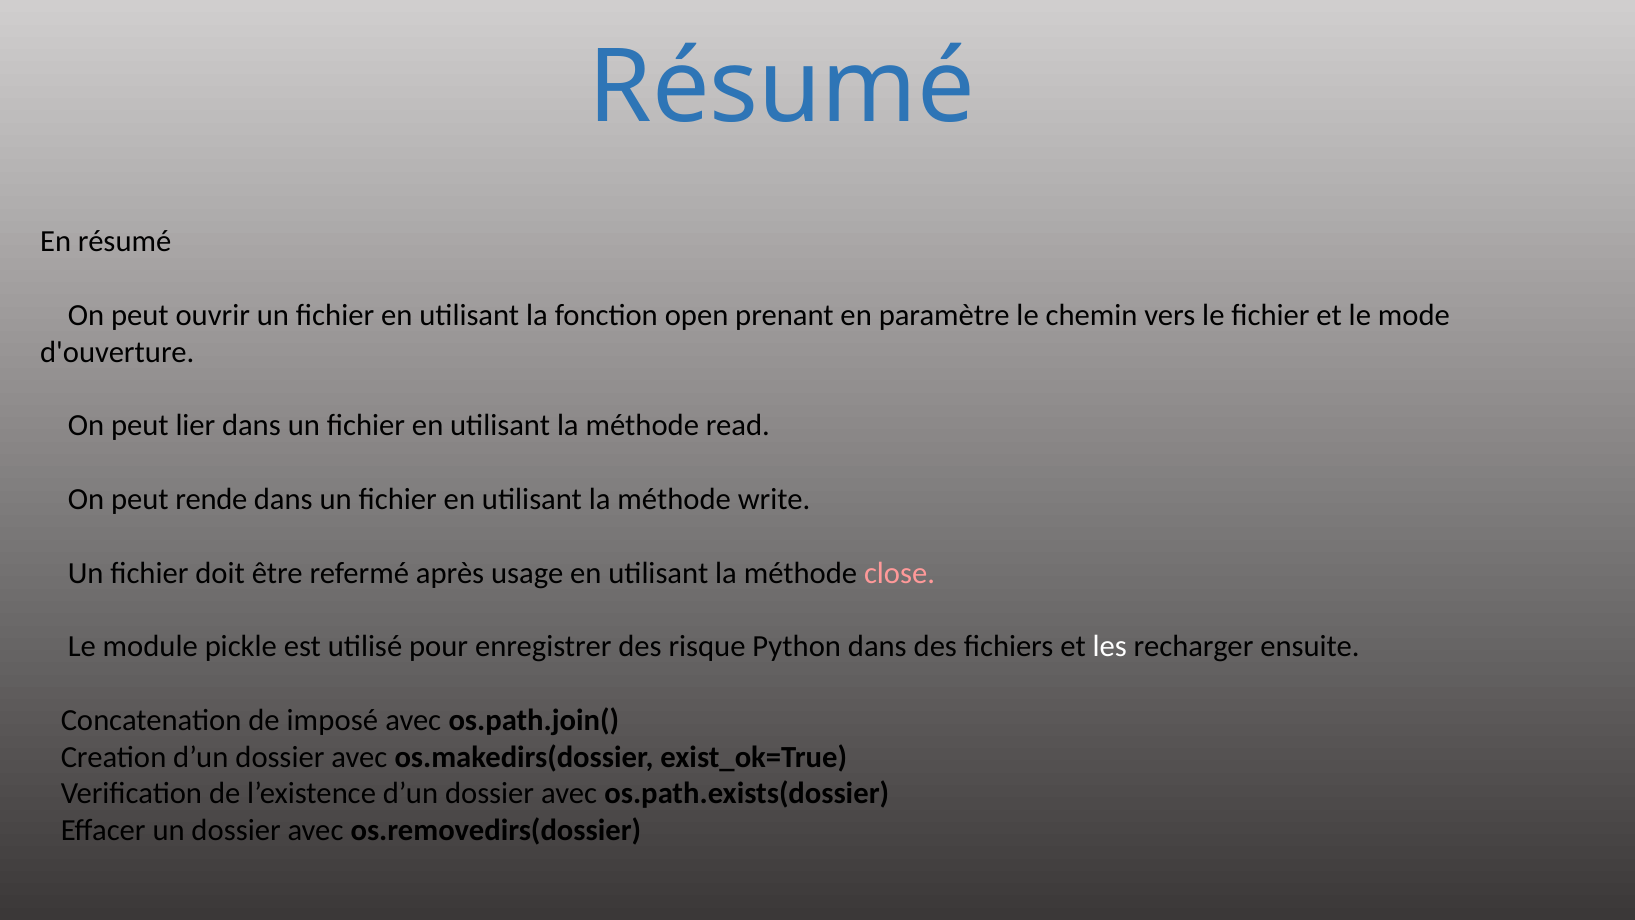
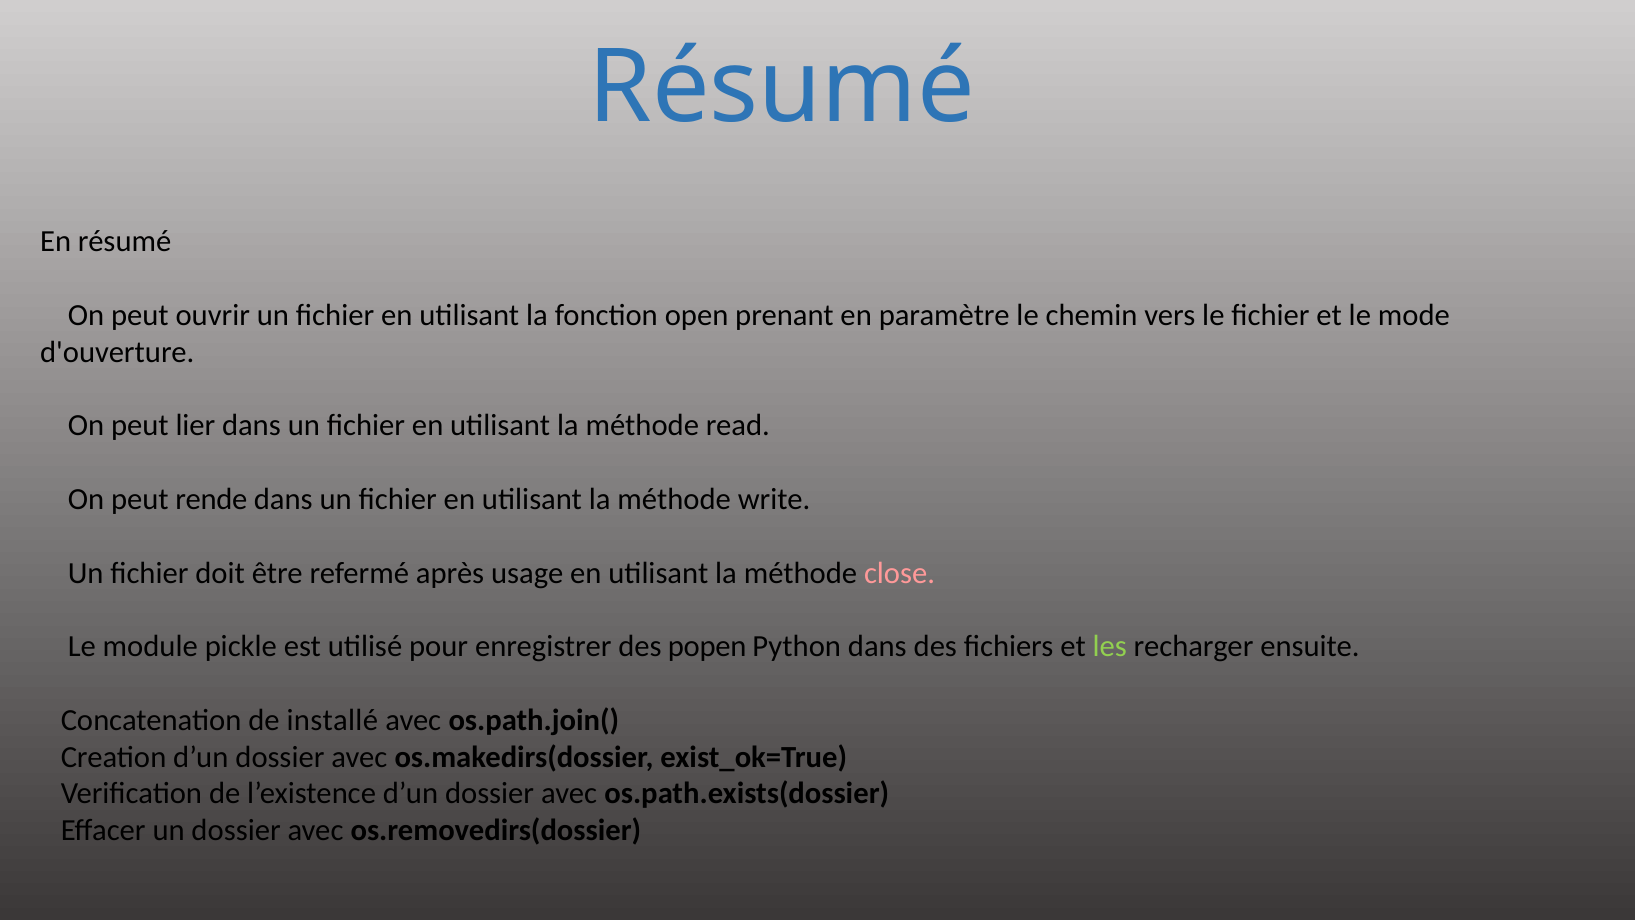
risque: risque -> popen (707, 646)
les colour: white -> light green (1110, 646)
imposé: imposé -> installé (332, 720)
